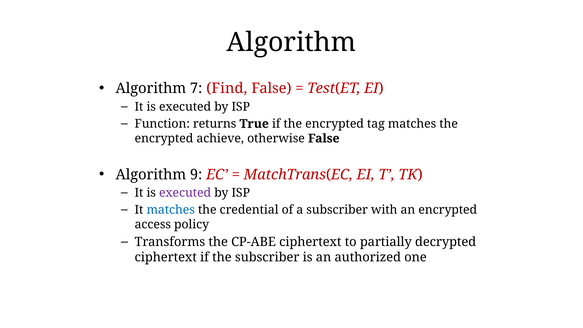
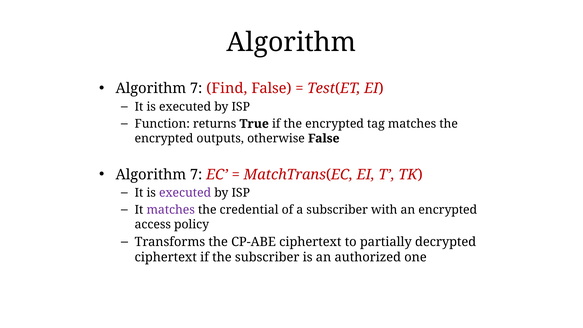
achieve: achieve -> outputs (220, 138)
9: 9 -> 7 (196, 175)
matches colour: blue -> purple (171, 210)
